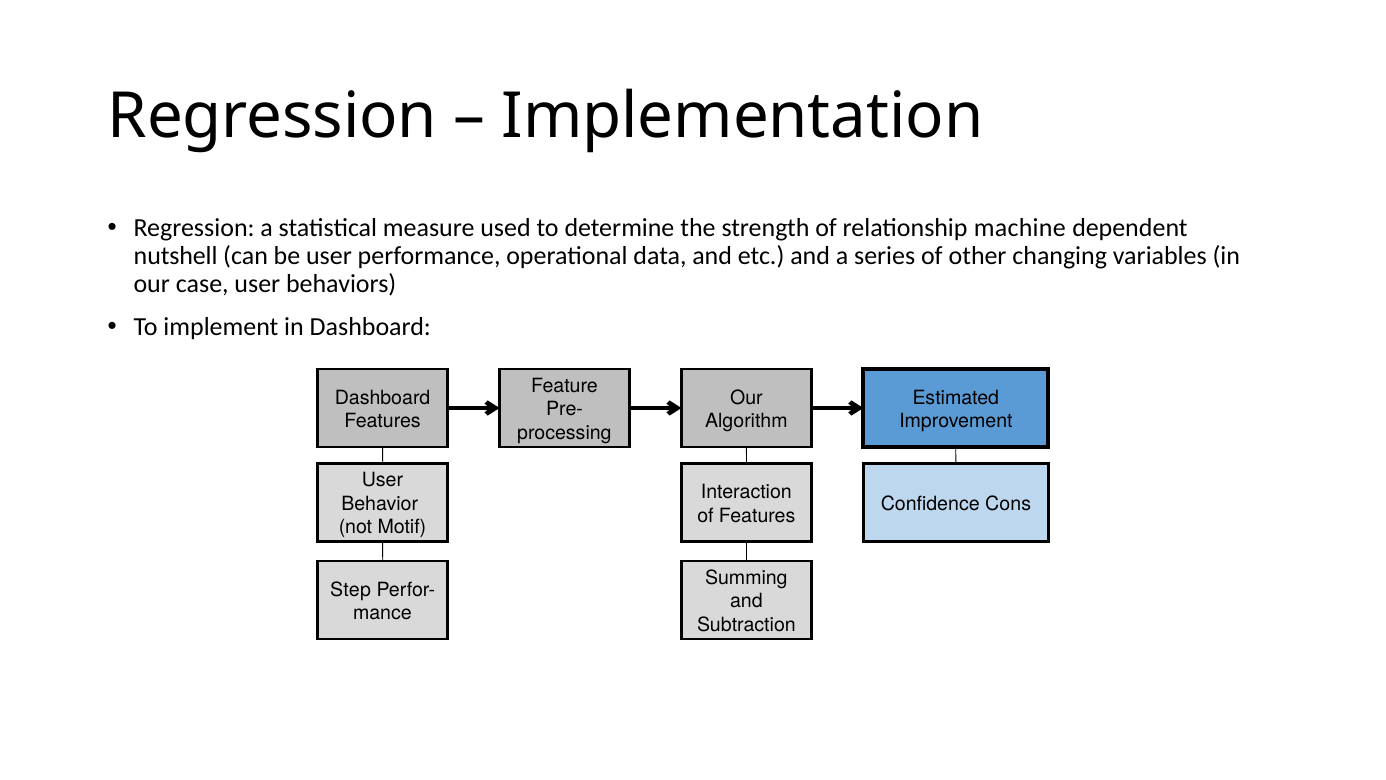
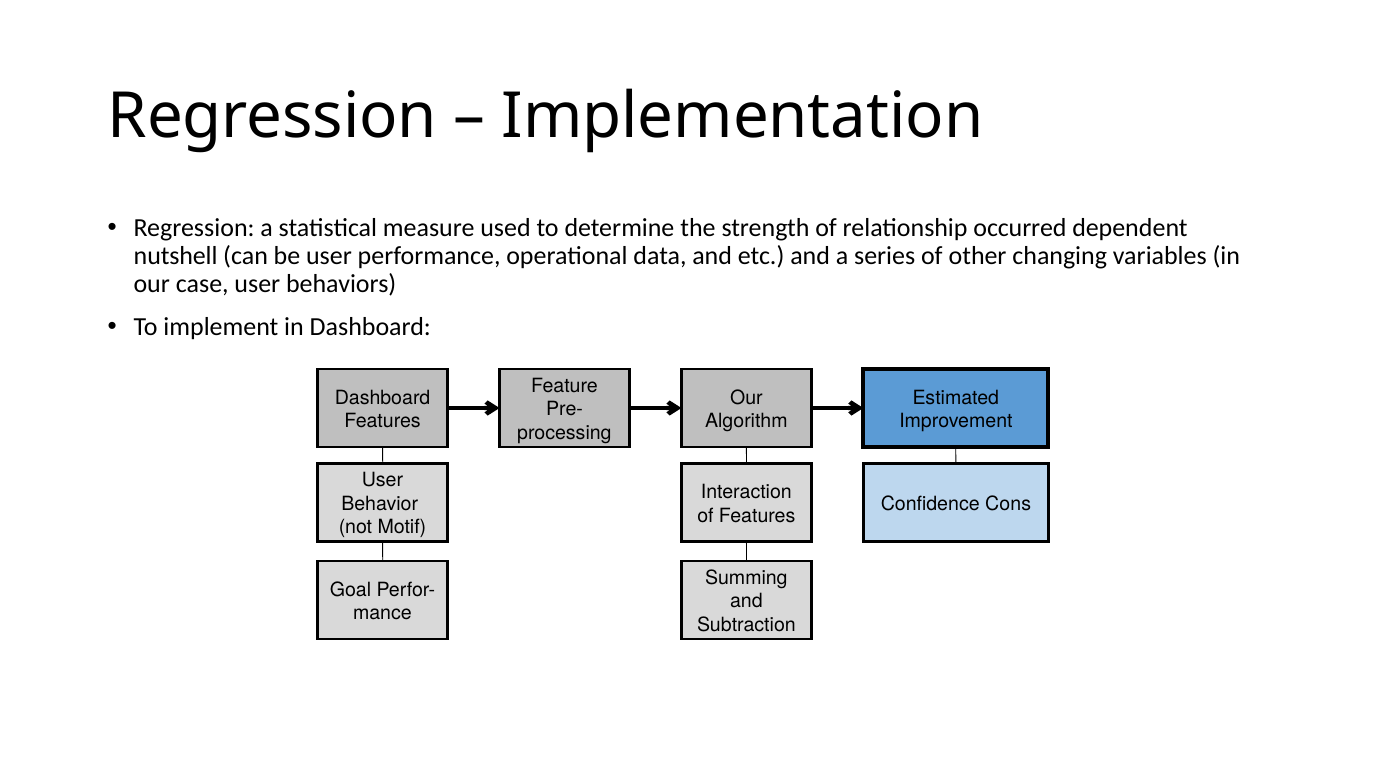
machine: machine -> occurred (1020, 228)
Step: Step -> Goal (351, 589)
